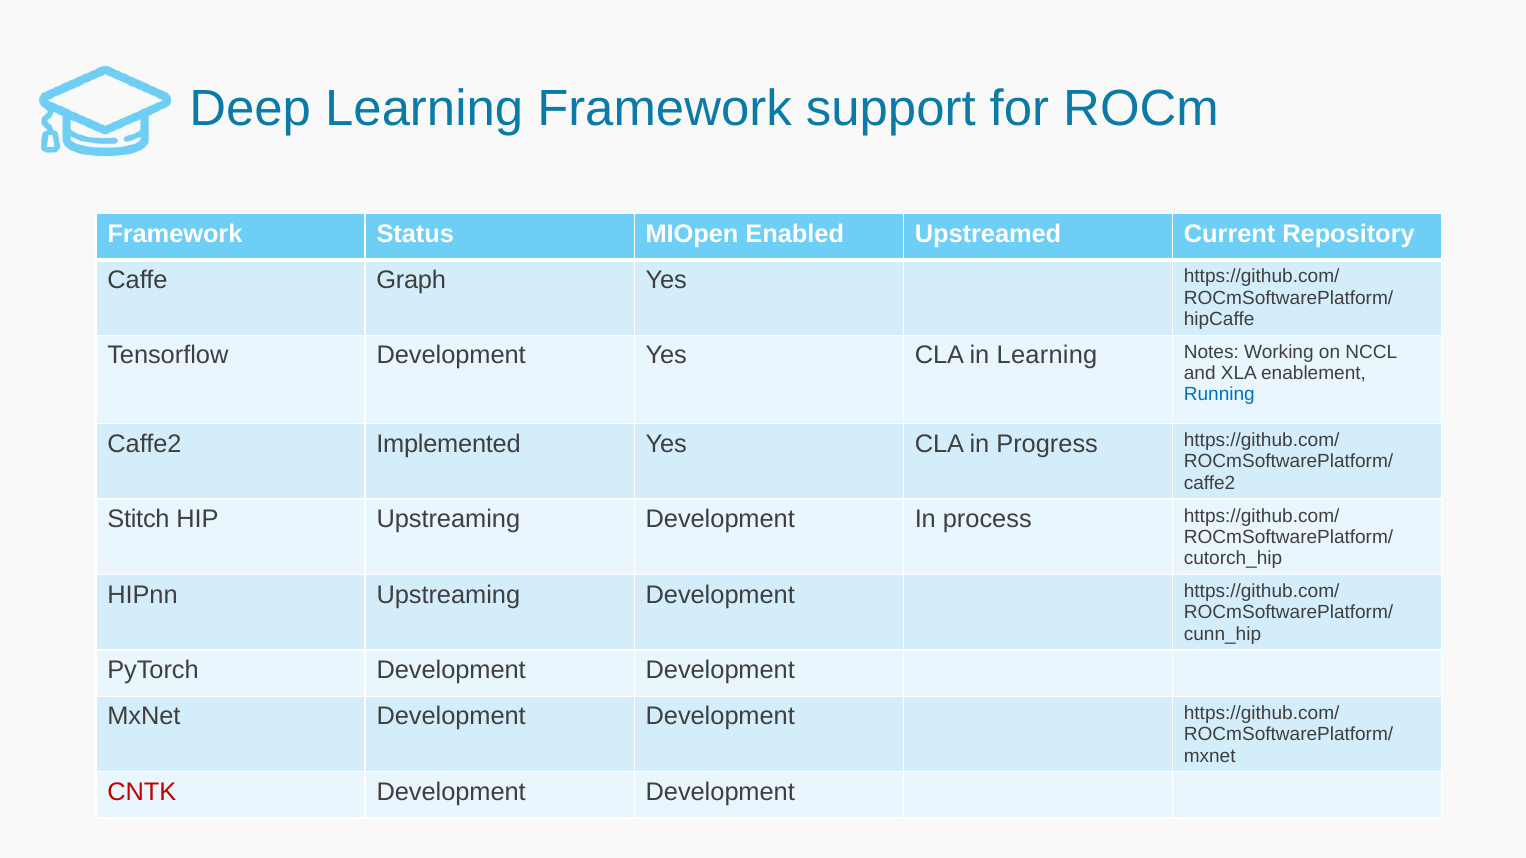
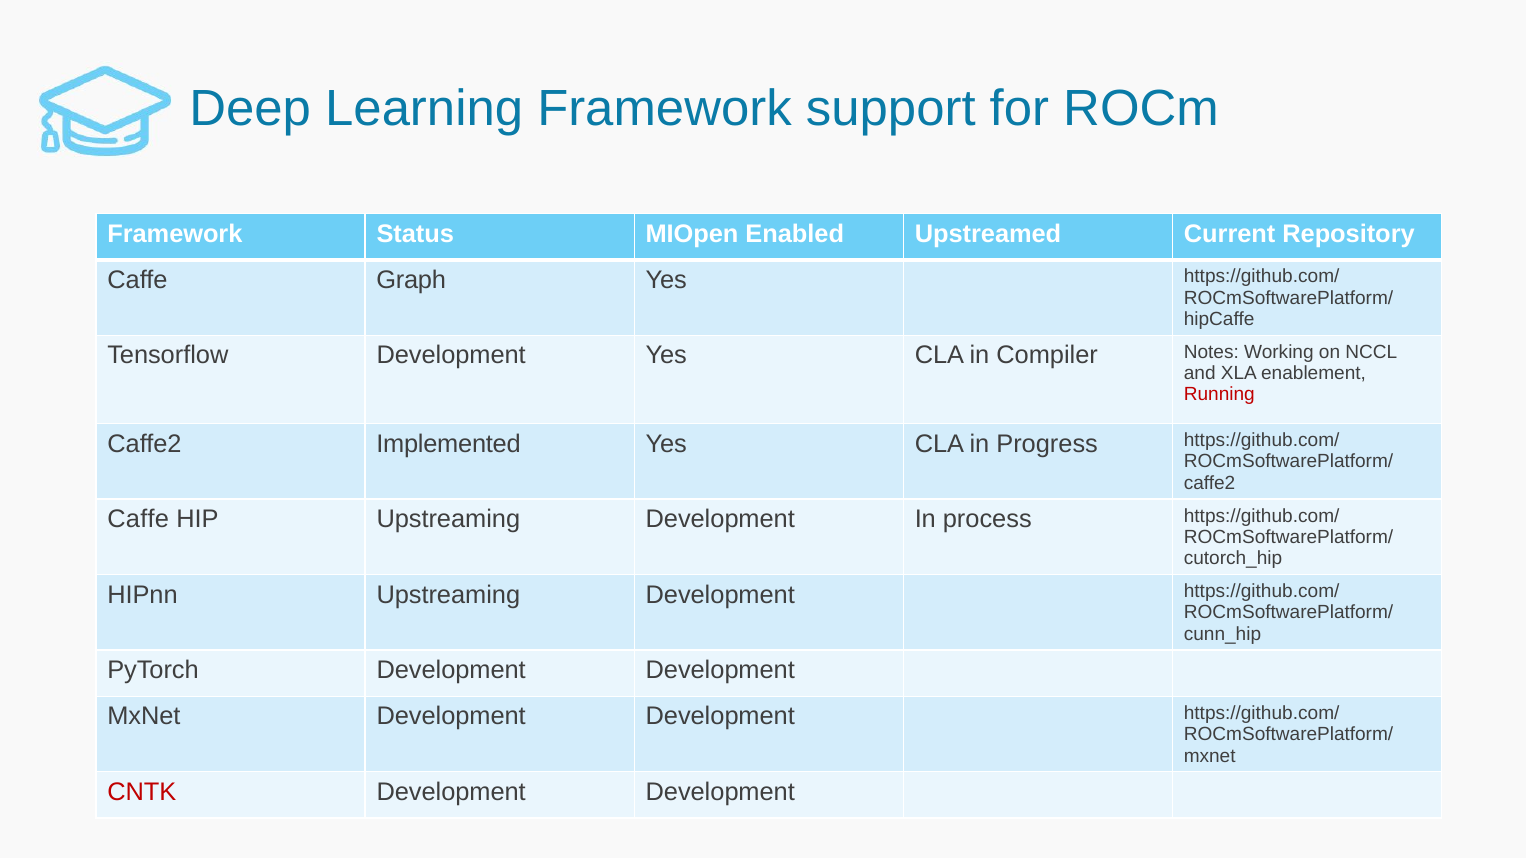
in Learning: Learning -> Compiler (1047, 356)
Running colour: blue -> red (1219, 395)
Stitch: Stitch -> Caffe (138, 519)
